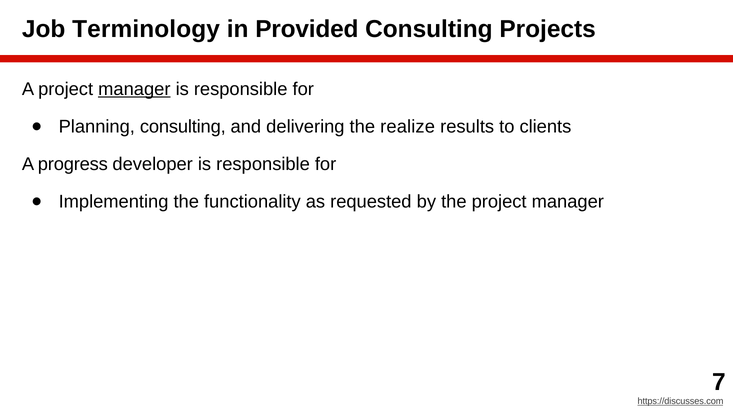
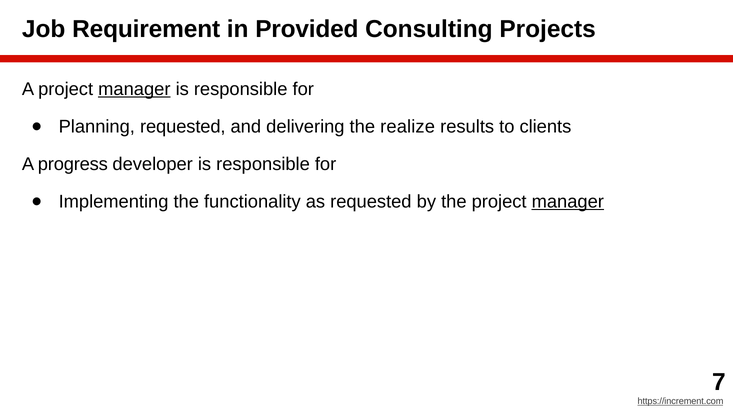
Terminology: Terminology -> Requirement (146, 29)
Planning consulting: consulting -> requested (183, 126)
manager underline: none -> present (568, 201)
https://discusses.com: https://discusses.com -> https://increment.com (680, 400)
